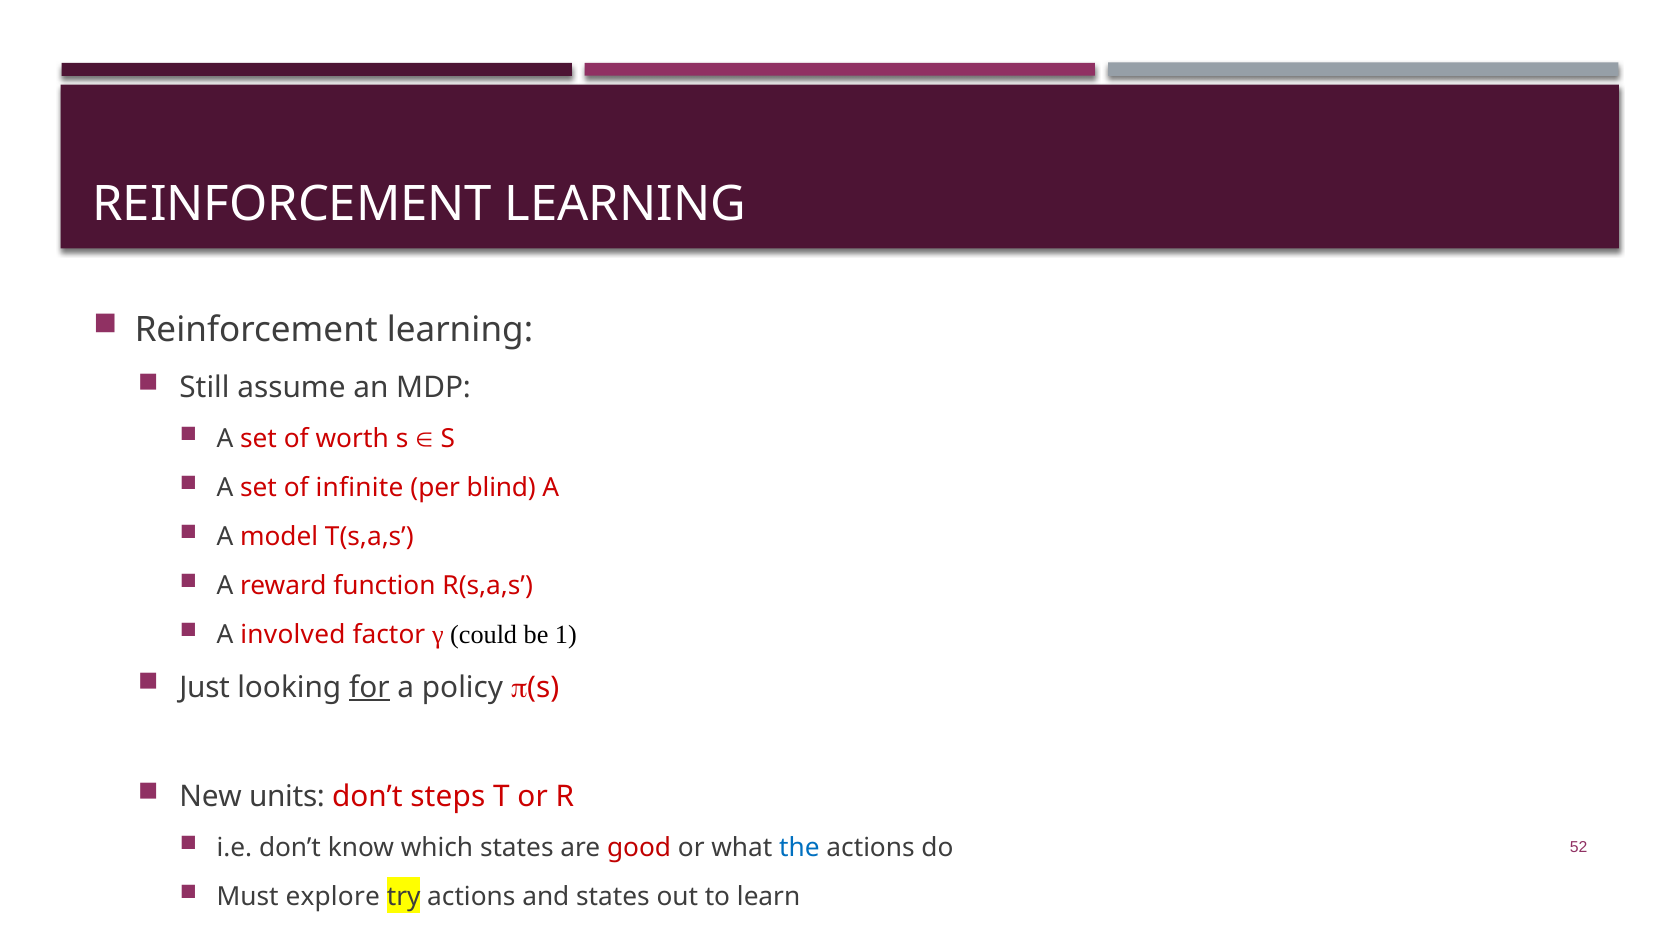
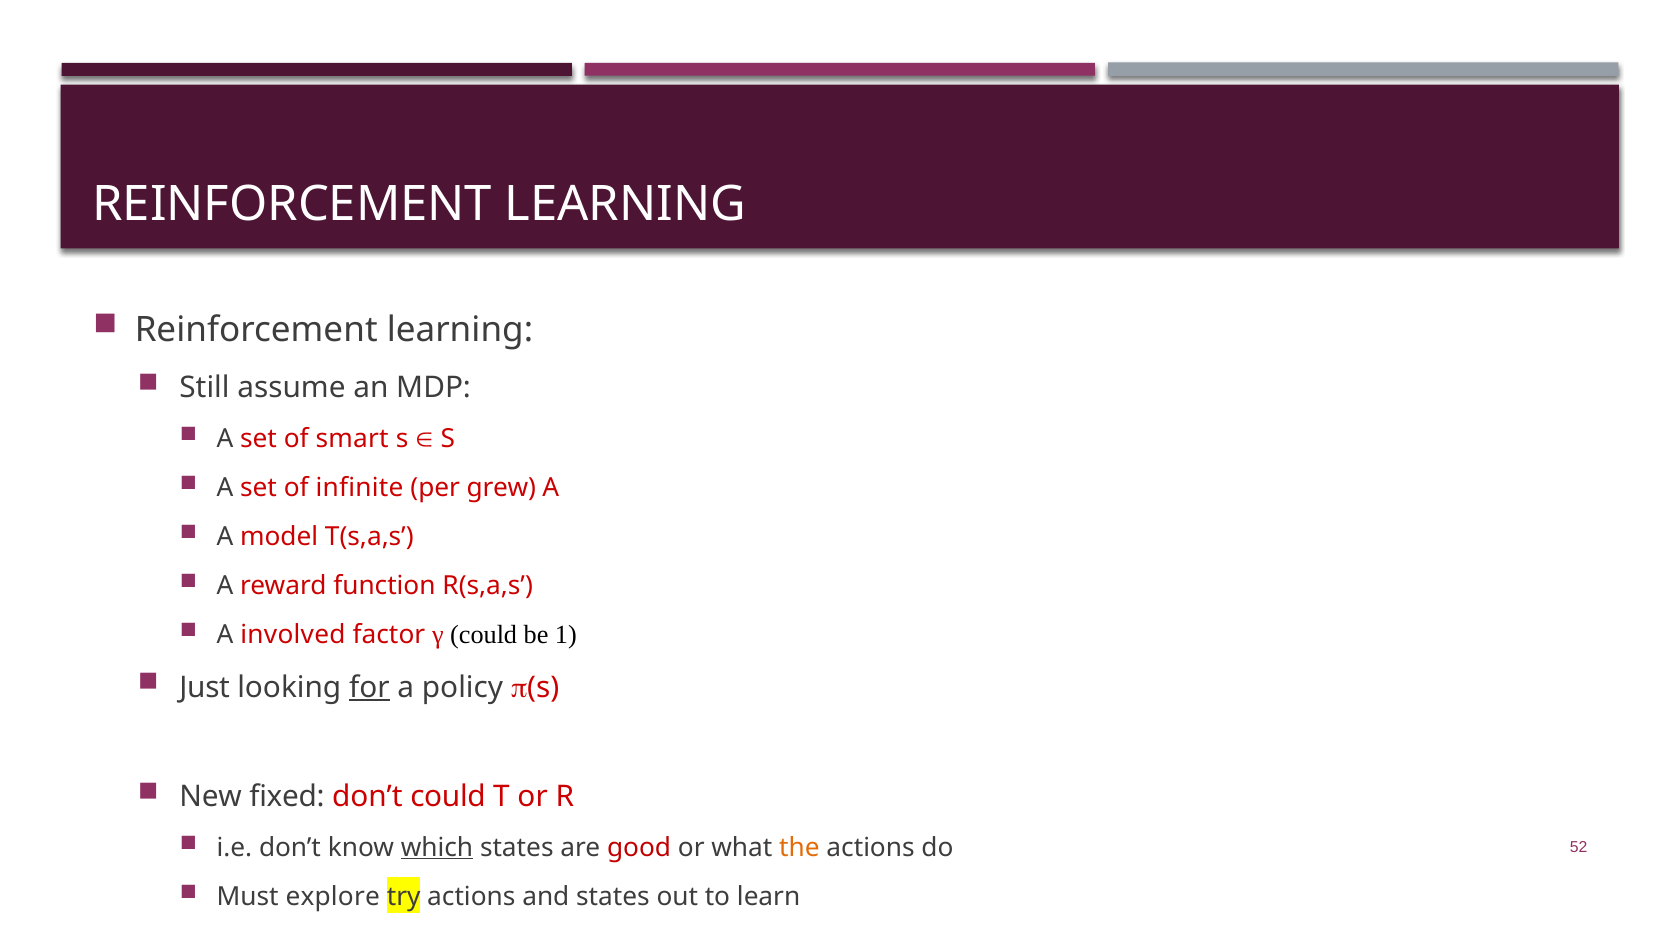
worth: worth -> smart (352, 438)
blind: blind -> grew (501, 487)
units: units -> fixed (287, 797)
don’t steps: steps -> could (448, 797)
which underline: none -> present (437, 847)
the colour: blue -> orange (799, 847)
